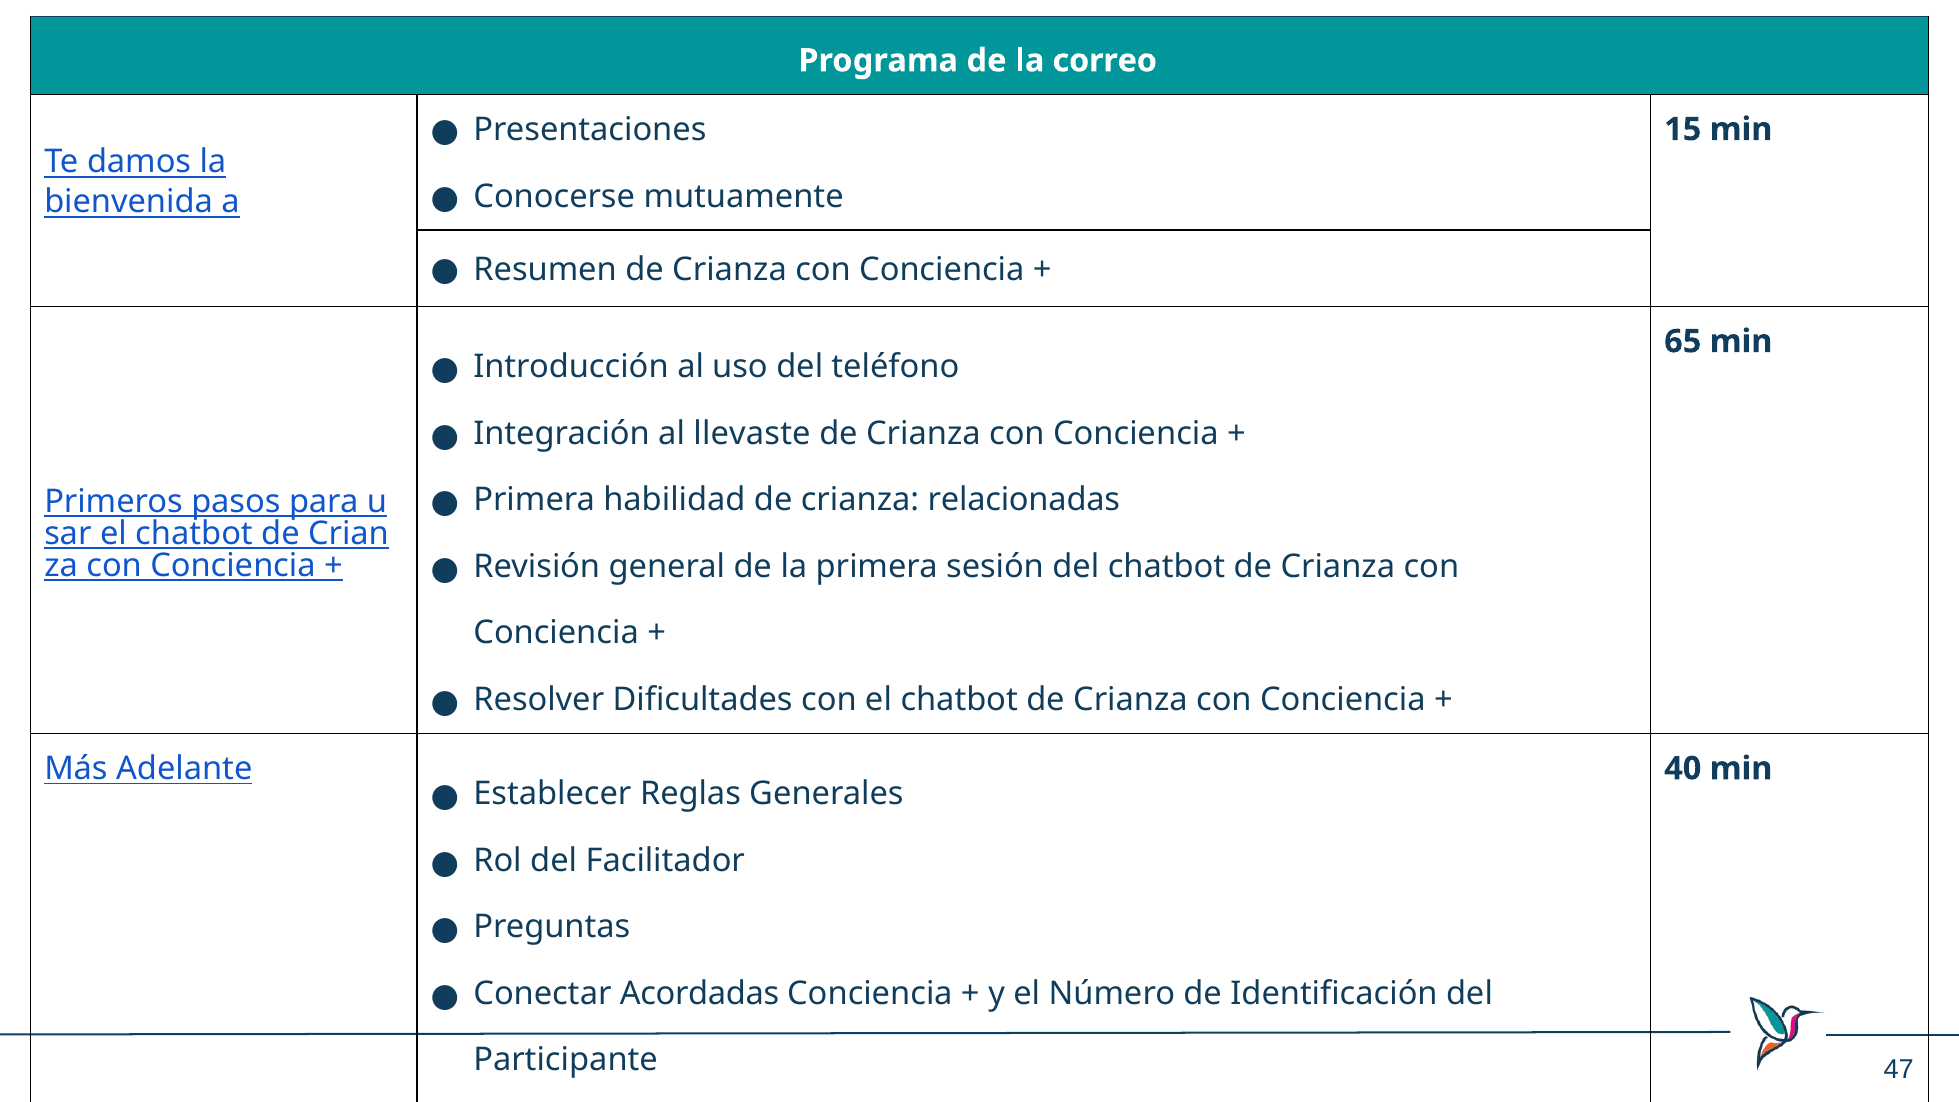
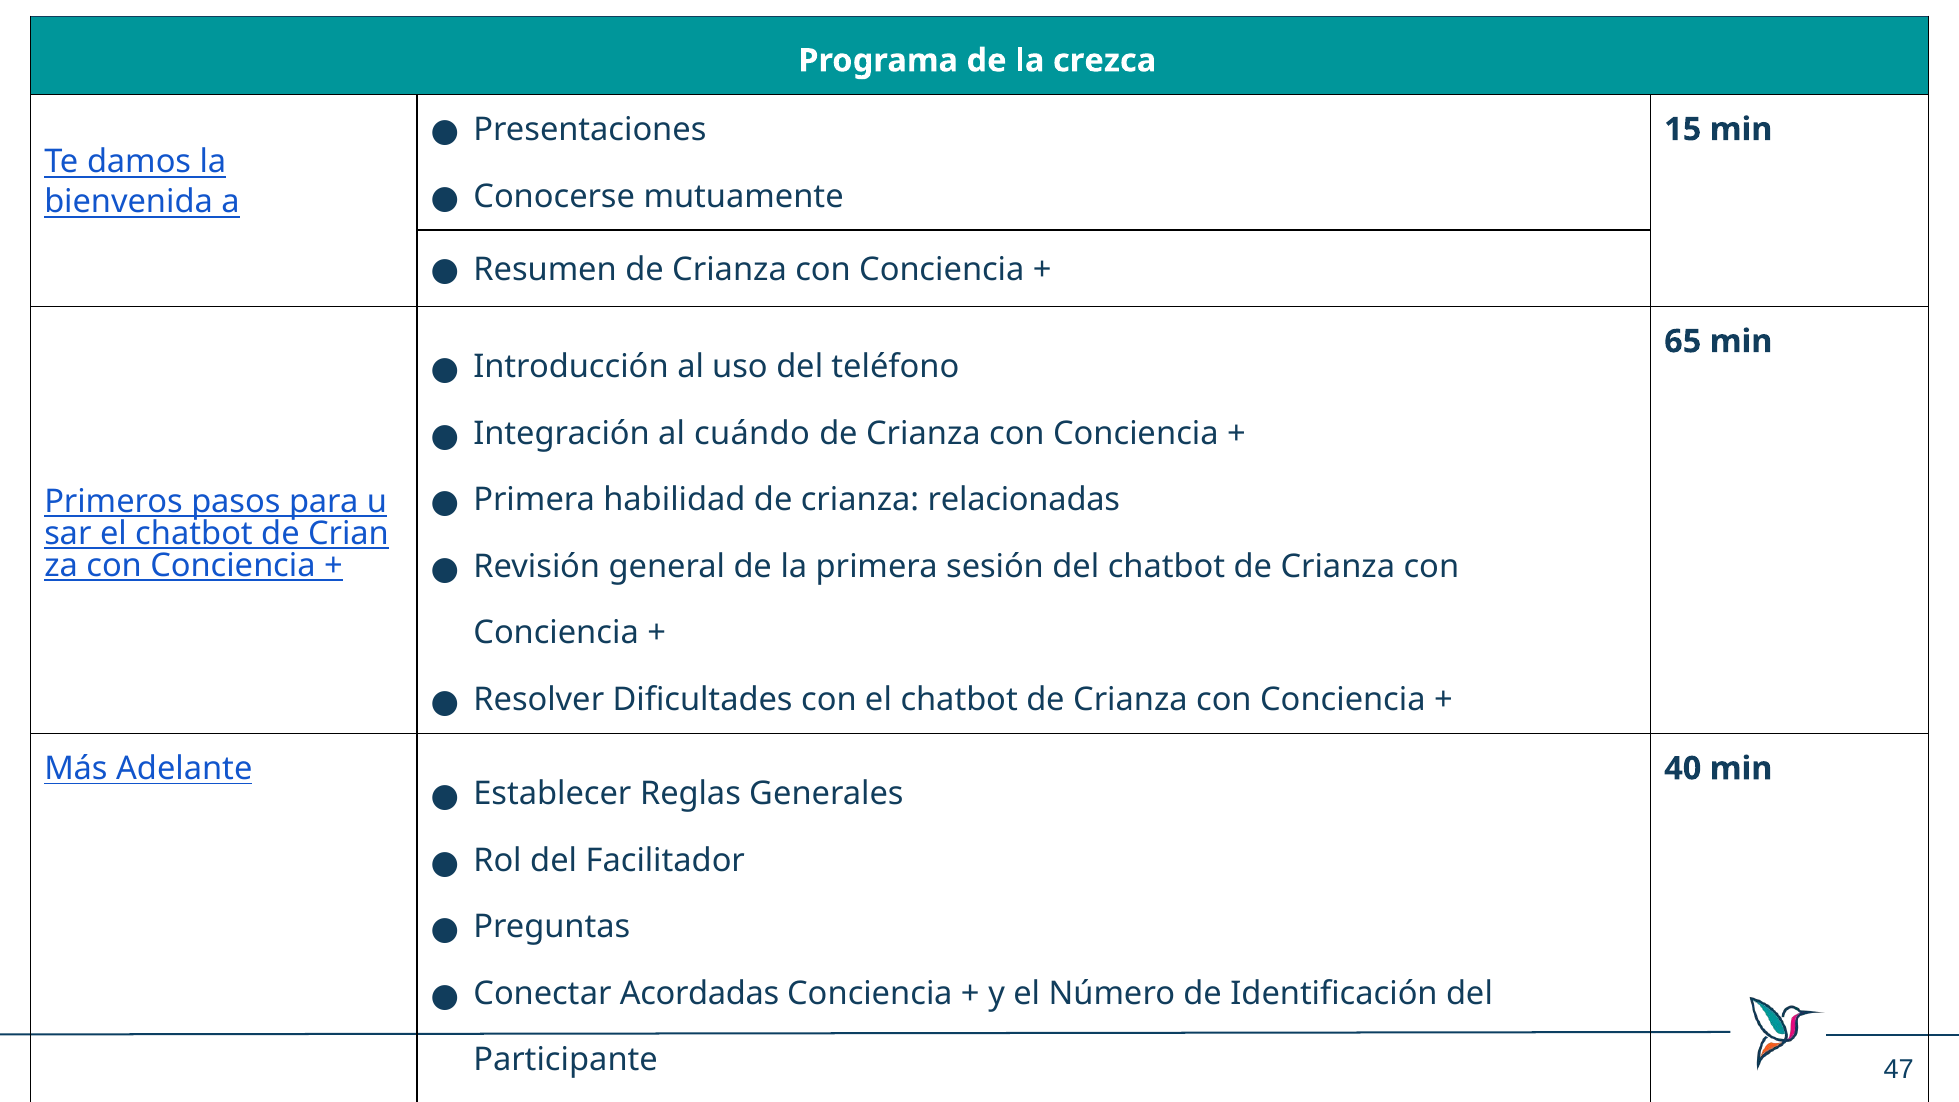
correo: correo -> crezca (1105, 61)
llevaste: llevaste -> cuándo (752, 433)
